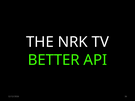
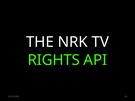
BETTER: BETTER -> RIGHTS (54, 60)
